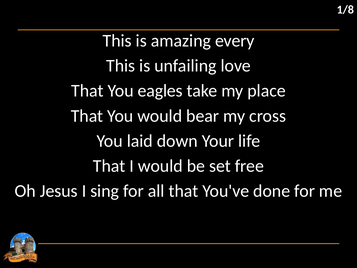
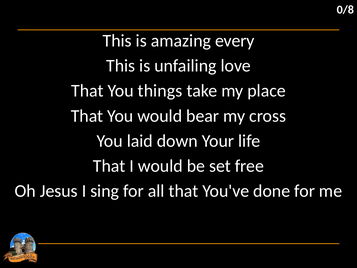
1/8: 1/8 -> 0/8 (345, 10)
eagles: eagles -> things (160, 91)
